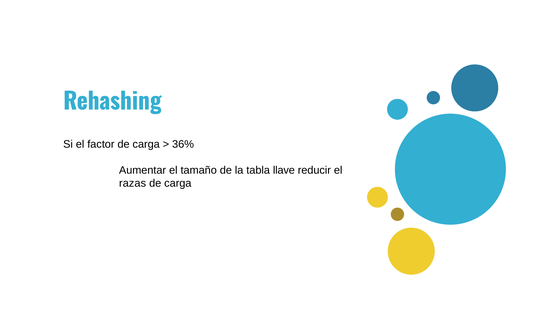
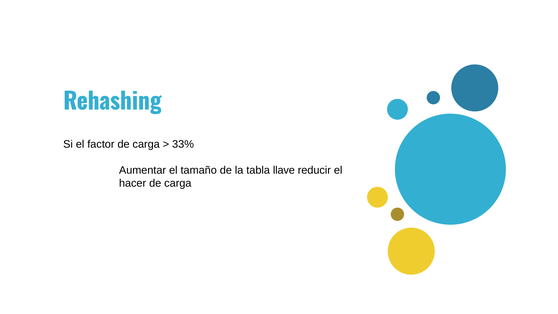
36%: 36% -> 33% (183, 144)
razas: razas -> hacer (133, 183)
